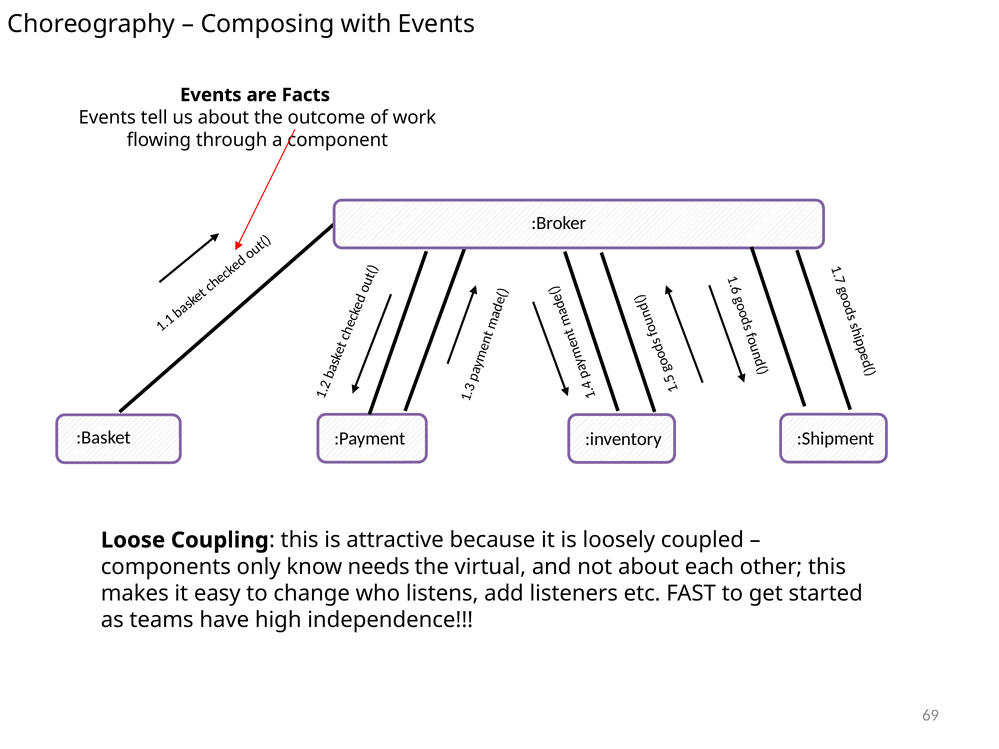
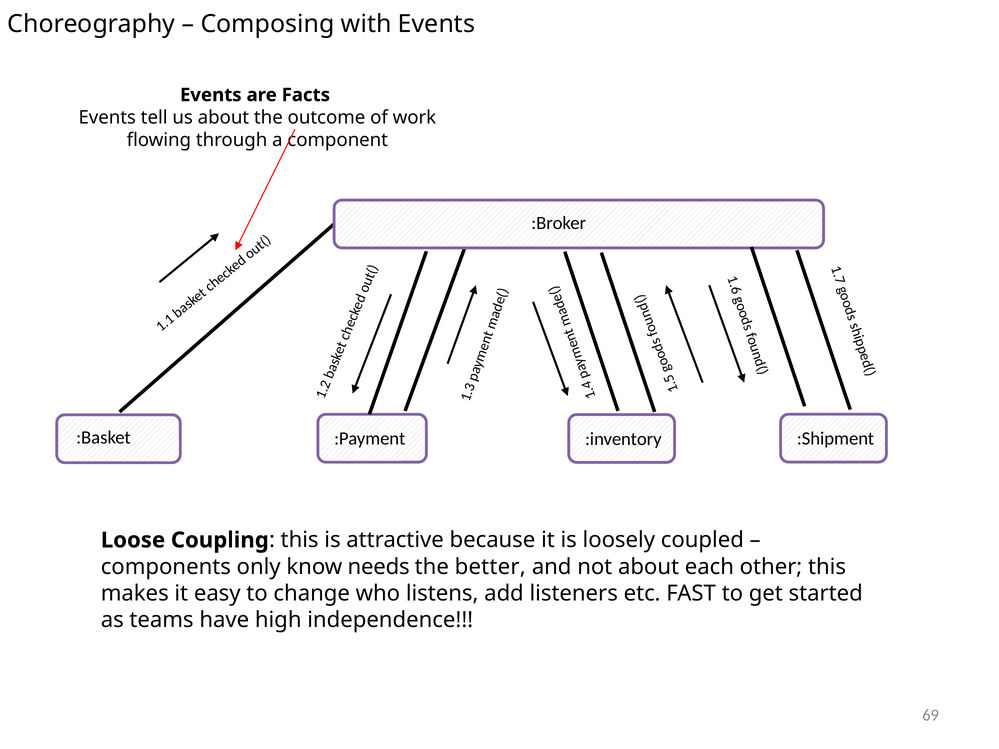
virtual: virtual -> better (490, 567)
